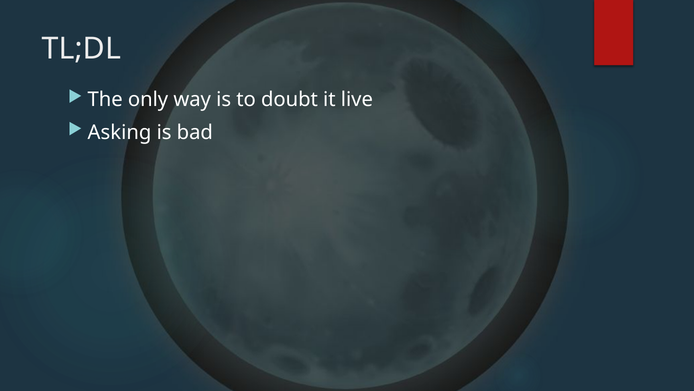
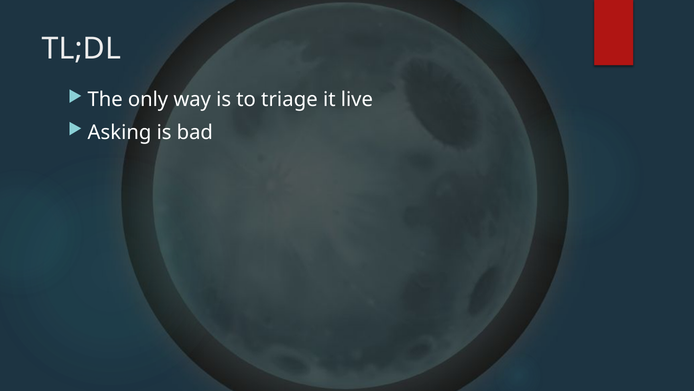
doubt: doubt -> triage (289, 99)
